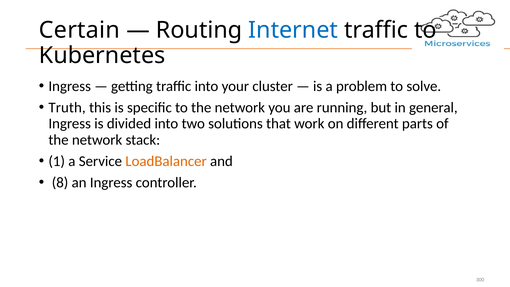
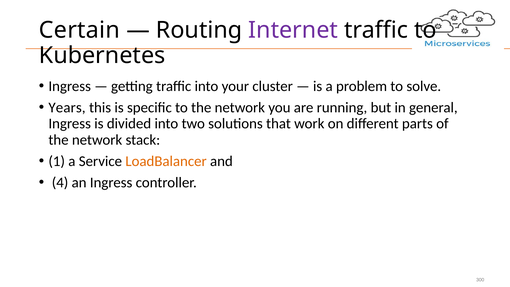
Internet colour: blue -> purple (293, 30)
Truth: Truth -> Years (67, 108)
8: 8 -> 4 (60, 183)
